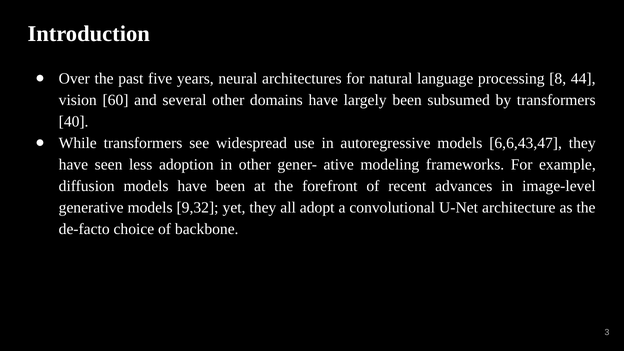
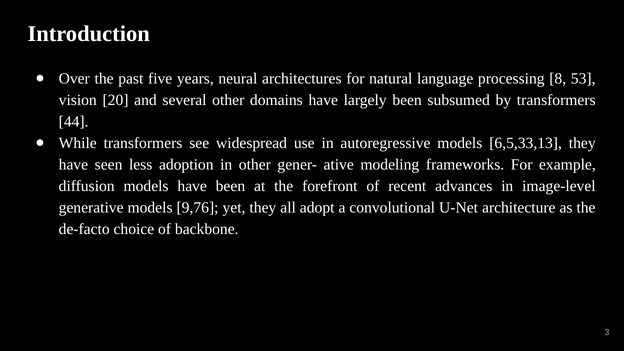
44: 44 -> 53 (583, 78)
60: 60 -> 20 (116, 100)
40: 40 -> 44 (74, 121)
6,6,43,47: 6,6,43,47 -> 6,5,33,13 (526, 143)
9,32: 9,32 -> 9,76 (198, 208)
